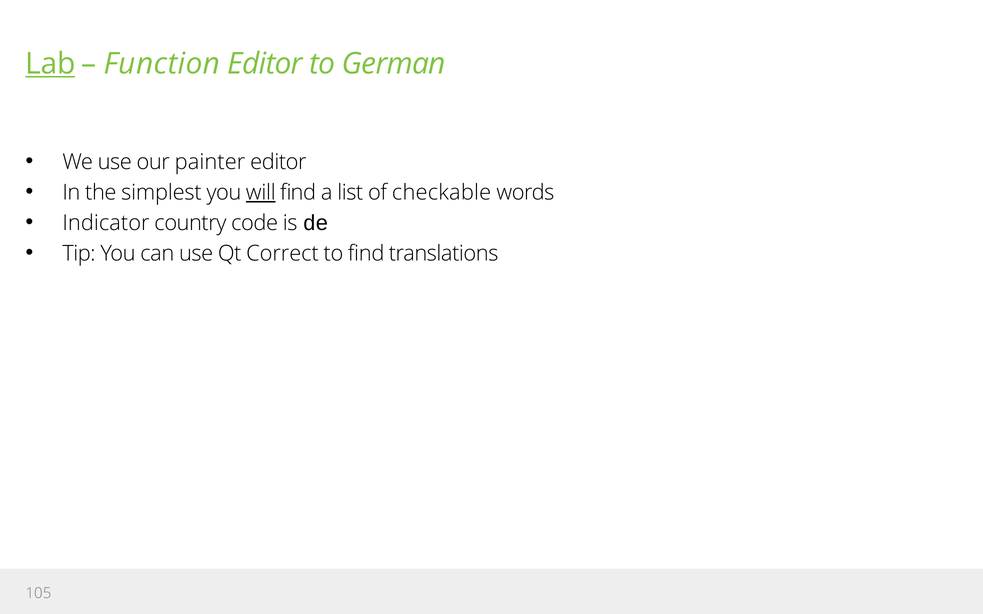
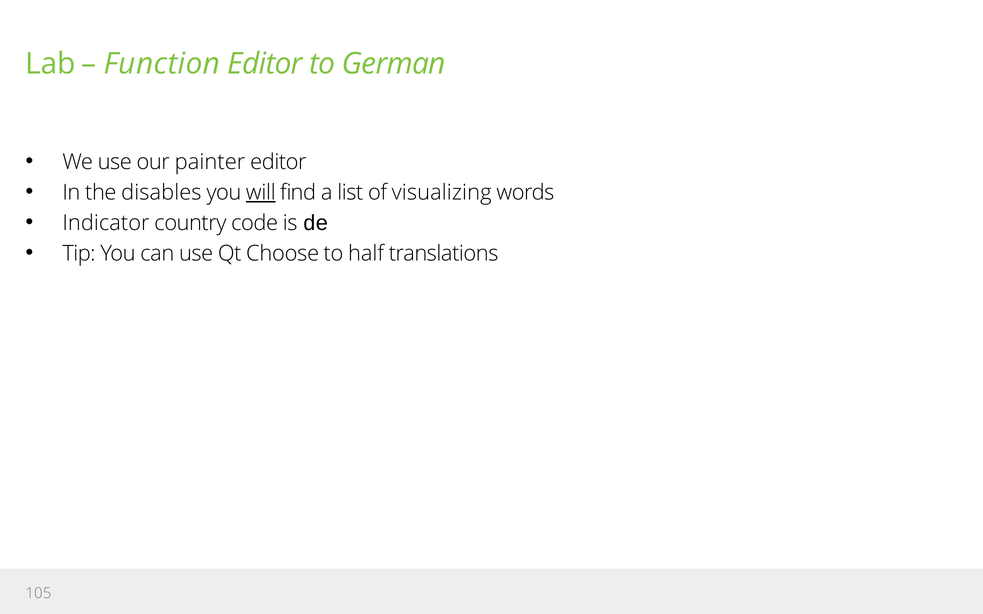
Lab underline: present -> none (50, 64)
simplest: simplest -> disables (161, 192)
checkable: checkable -> visualizing (442, 192)
Correct: Correct -> Choose (283, 254)
to find: find -> half (366, 254)
